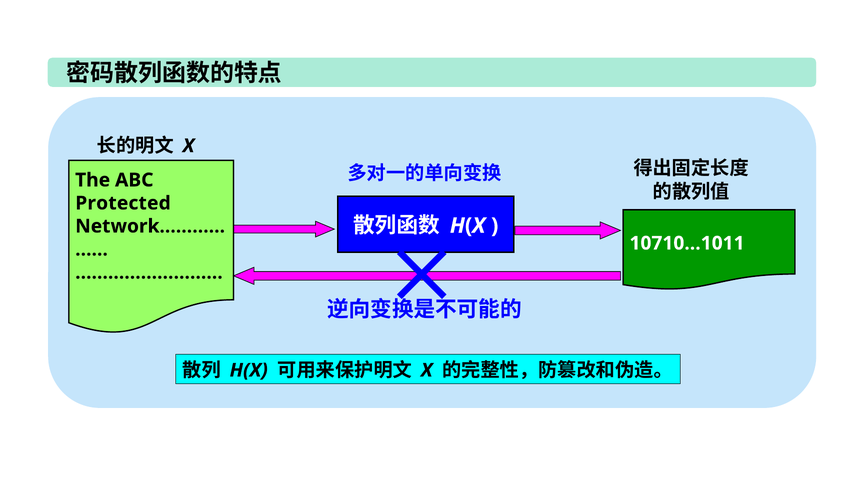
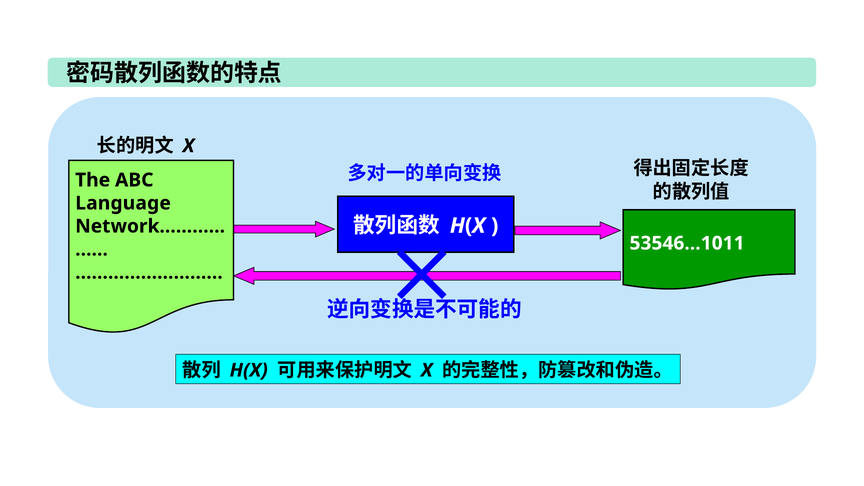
Protected: Protected -> Language (123, 203)
10710…1011: 10710…1011 -> 53546…1011 (687, 243)
